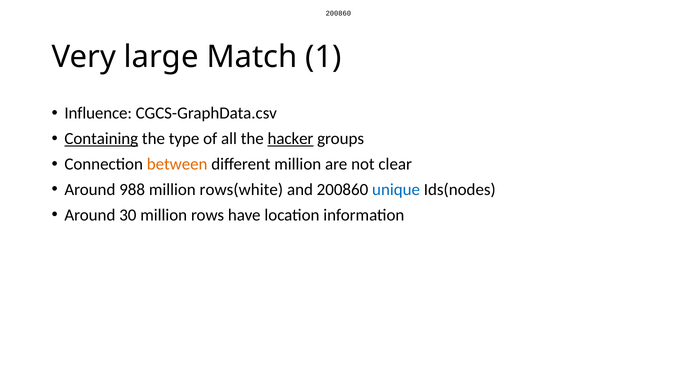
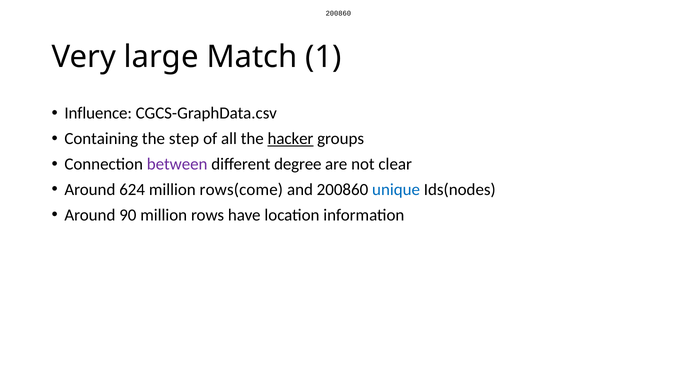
Containing underline: present -> none (101, 138)
type: type -> step (184, 138)
between colour: orange -> purple (177, 164)
different million: million -> degree (298, 164)
988: 988 -> 624 (132, 189)
rows(white: rows(white -> rows(come (241, 189)
30: 30 -> 90 (128, 215)
